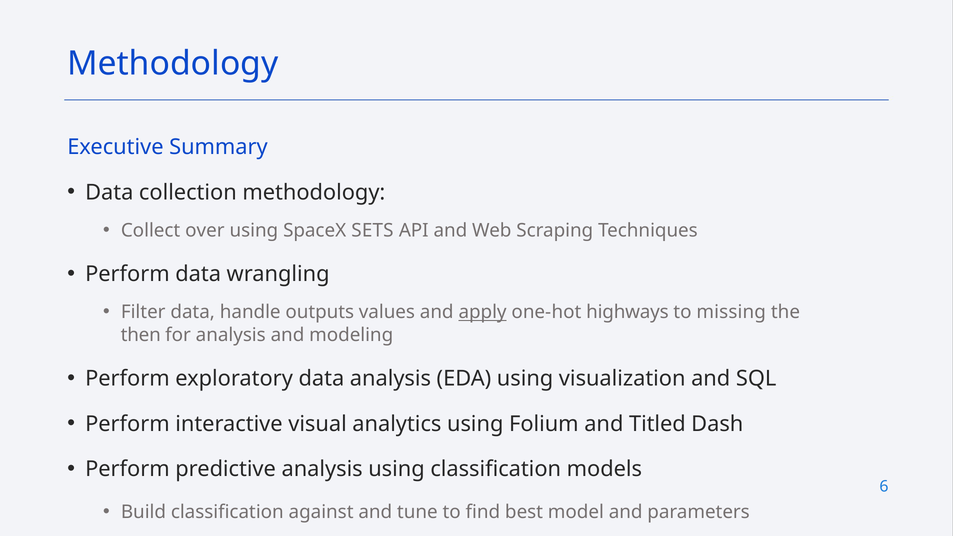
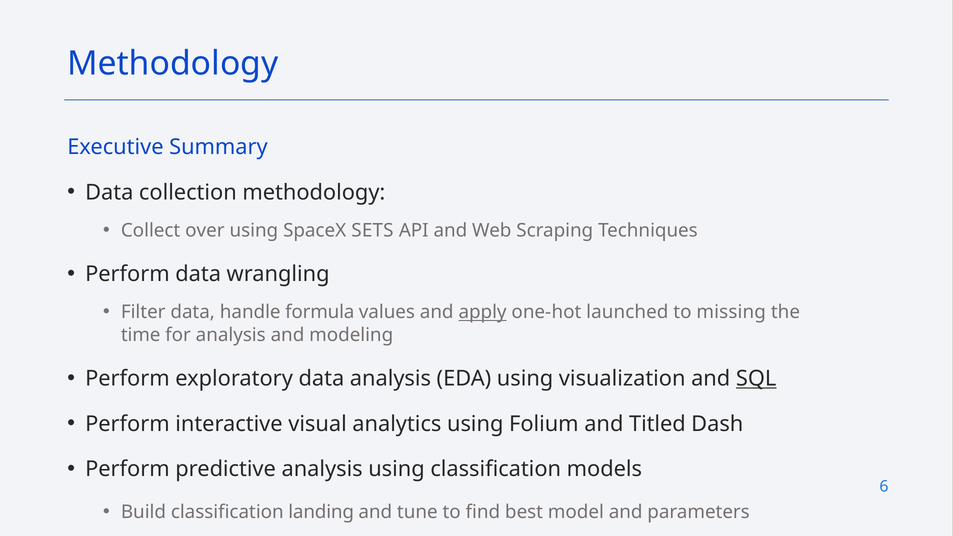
outputs: outputs -> formula (320, 312)
highways: highways -> launched (627, 312)
then: then -> time (141, 335)
SQL underline: none -> present (756, 379)
against: against -> landing (321, 512)
